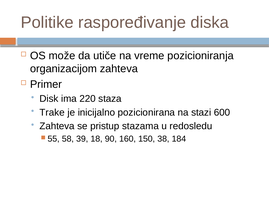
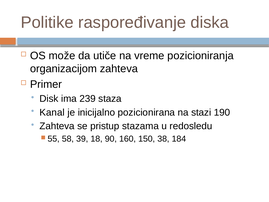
220: 220 -> 239 (88, 99)
Trake: Trake -> Kanal (52, 112)
600: 600 -> 190 (222, 112)
